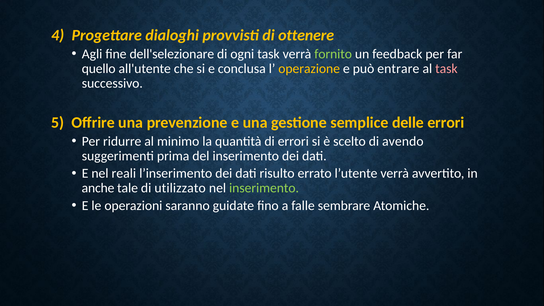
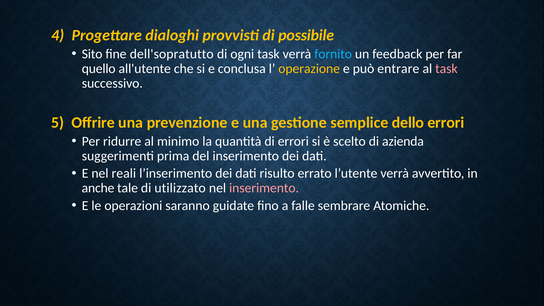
ottenere: ottenere -> possibile (306, 35)
Agli: Agli -> Sito (92, 54)
dell'selezionare: dell'selezionare -> dell'sopratutto (172, 54)
fornito colour: light green -> light blue (333, 54)
delle: delle -> dello (408, 122)
avendo: avendo -> azienda (403, 141)
inserimento colour: light green -> pink (264, 188)
